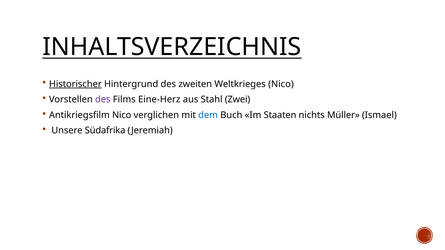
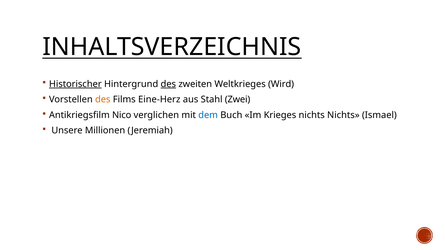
des underline: none -> present (168, 84)
Weltkrieges Nico: Nico -> Wird (281, 84)
des colour: purple -> orange (103, 100)
Staaten: Staaten -> Krieges (280, 115)
nichts Müller: Müller -> Nichts (343, 115)
Südafrika: Südafrika -> Millionen (105, 131)
